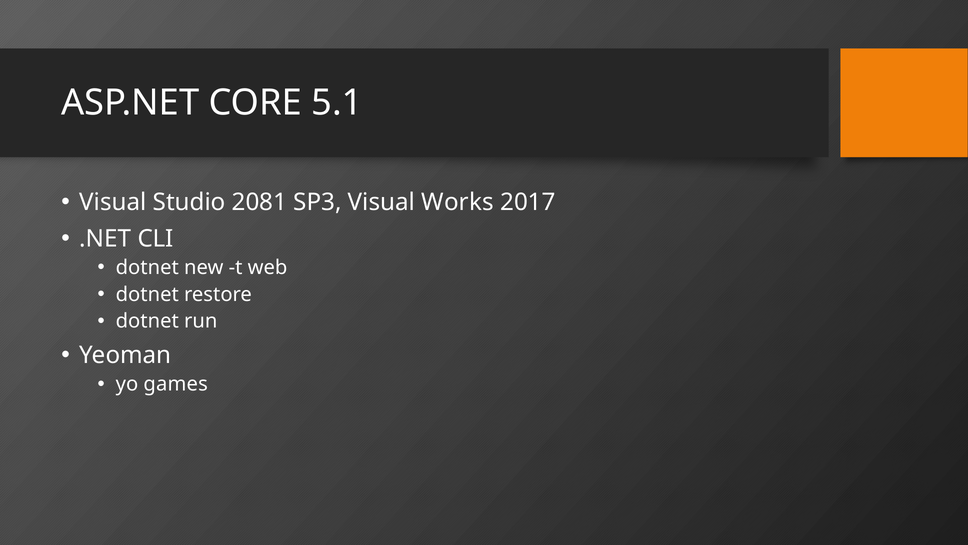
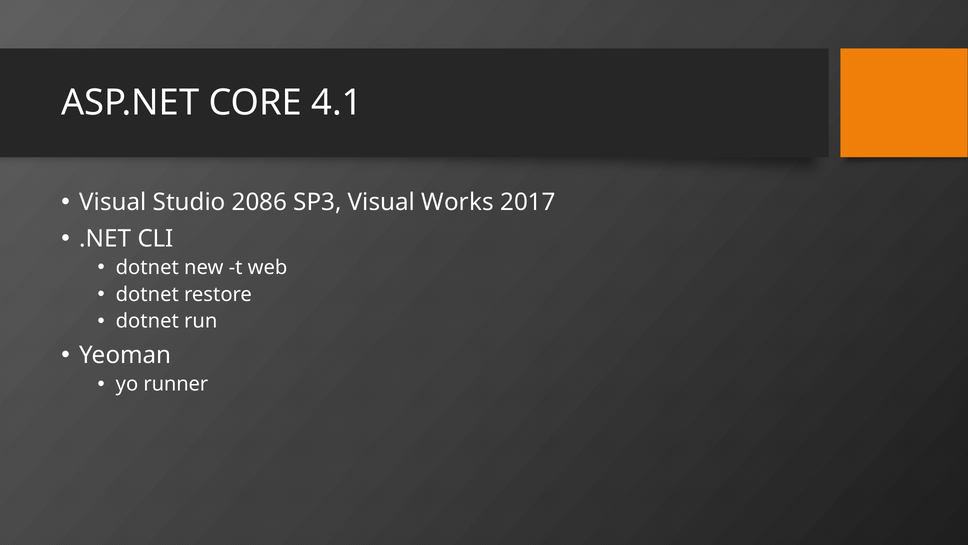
5.1: 5.1 -> 4.1 (337, 102)
2081: 2081 -> 2086 (259, 202)
games: games -> runner (176, 384)
